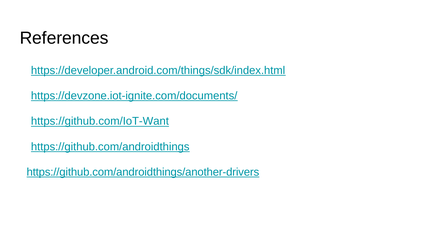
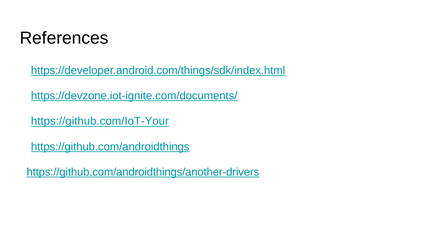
https://github.com/IoT-Want: https://github.com/IoT-Want -> https://github.com/IoT-Your (100, 121)
